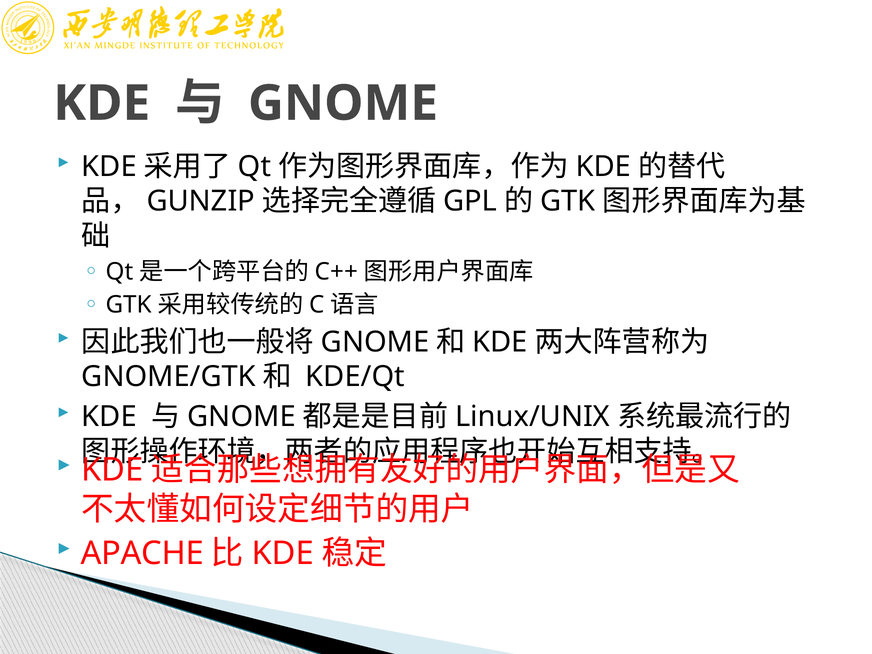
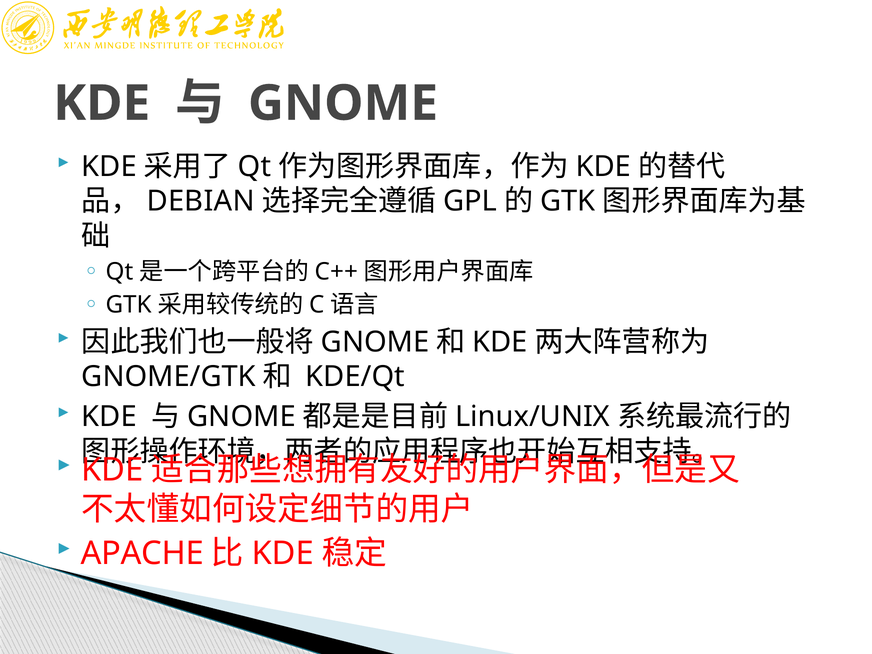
GUNZIP: GUNZIP -> DEBIAN (201, 201)
